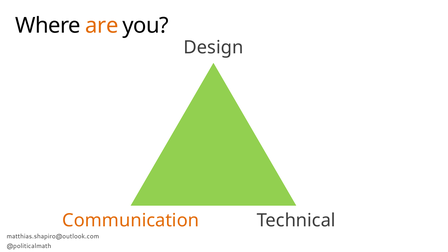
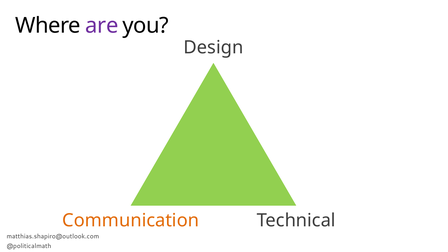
are colour: orange -> purple (102, 26)
